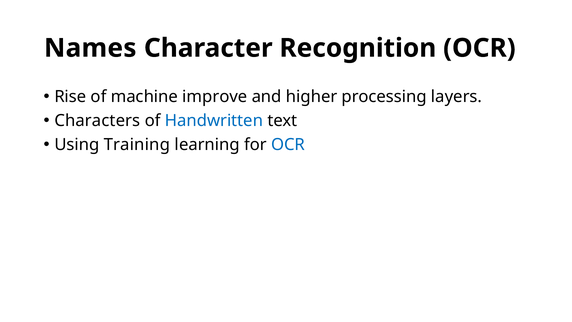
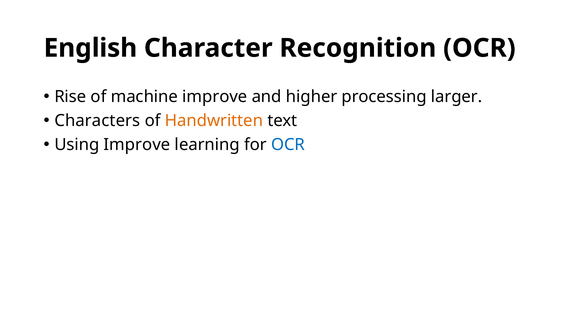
Names: Names -> English (90, 48)
layers: layers -> larger (457, 97)
Handwritten colour: blue -> orange (214, 121)
Using Training: Training -> Improve (137, 145)
